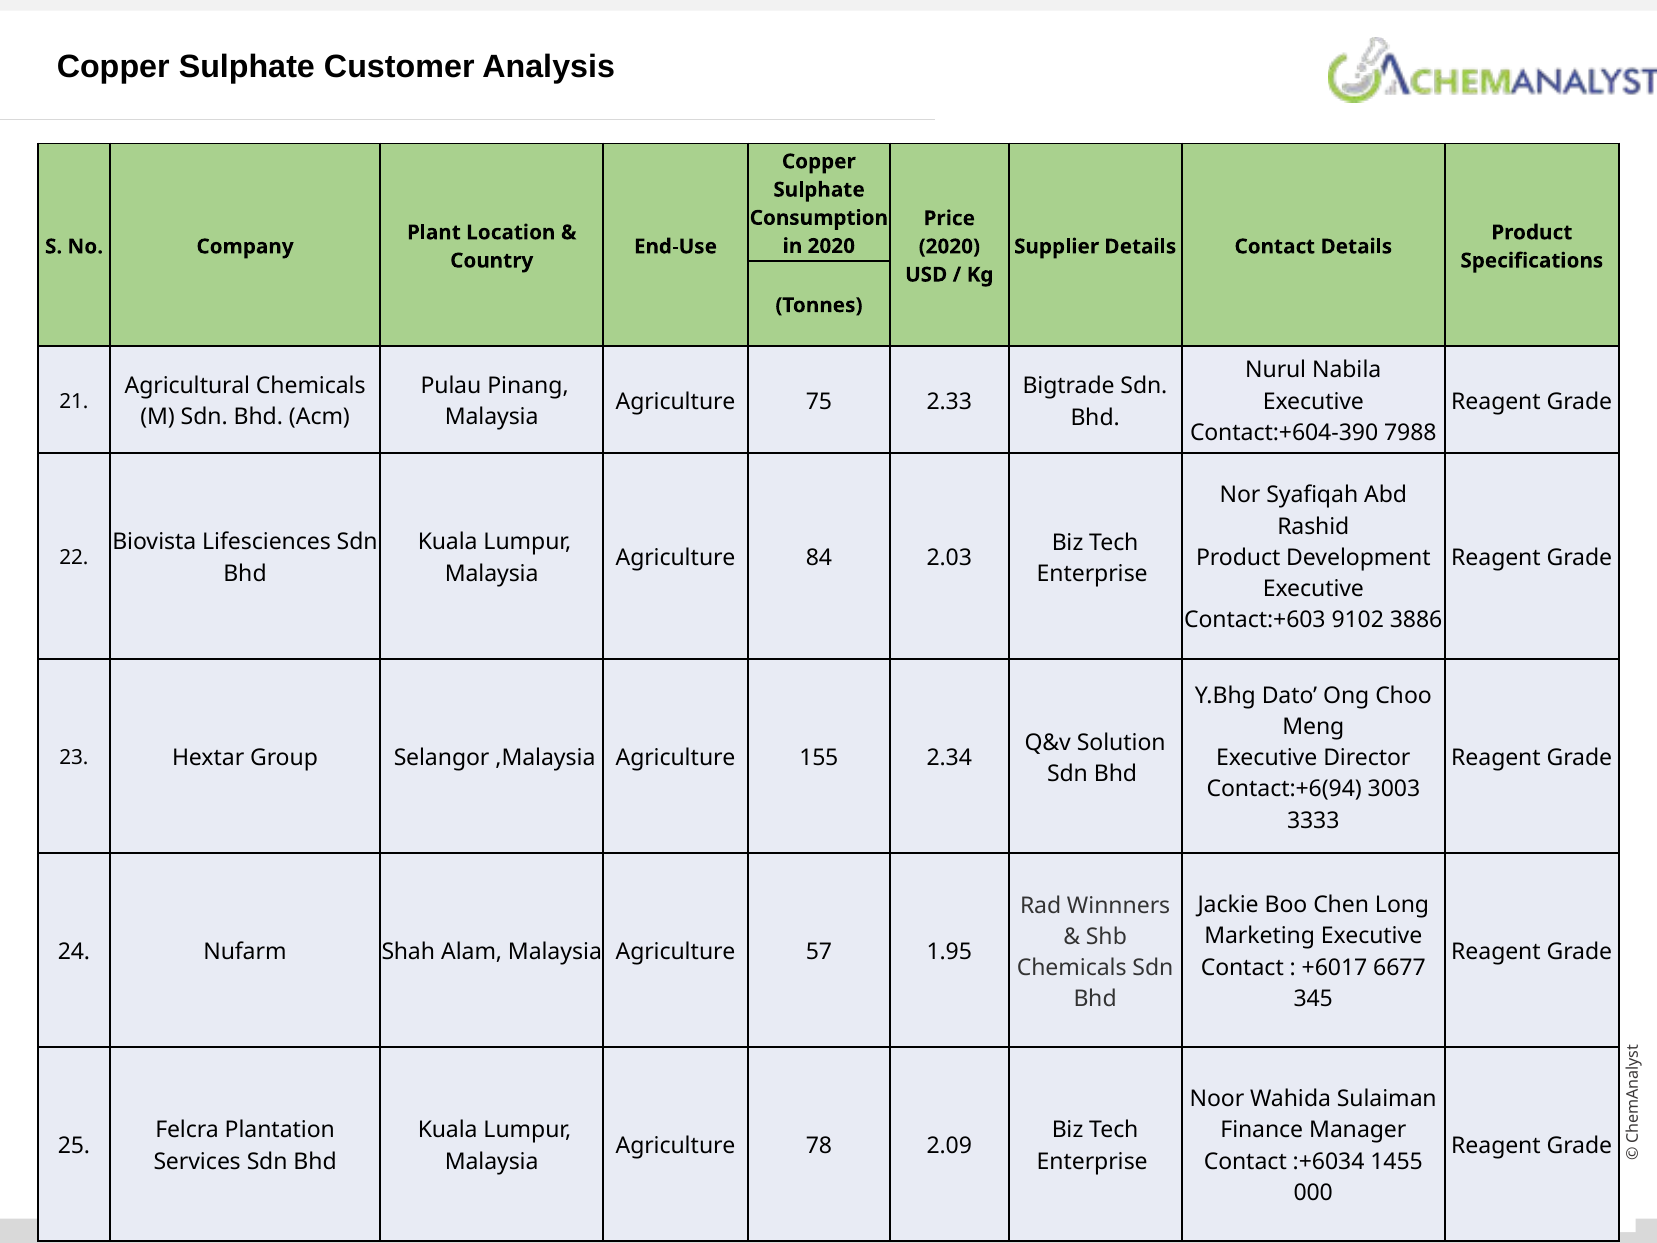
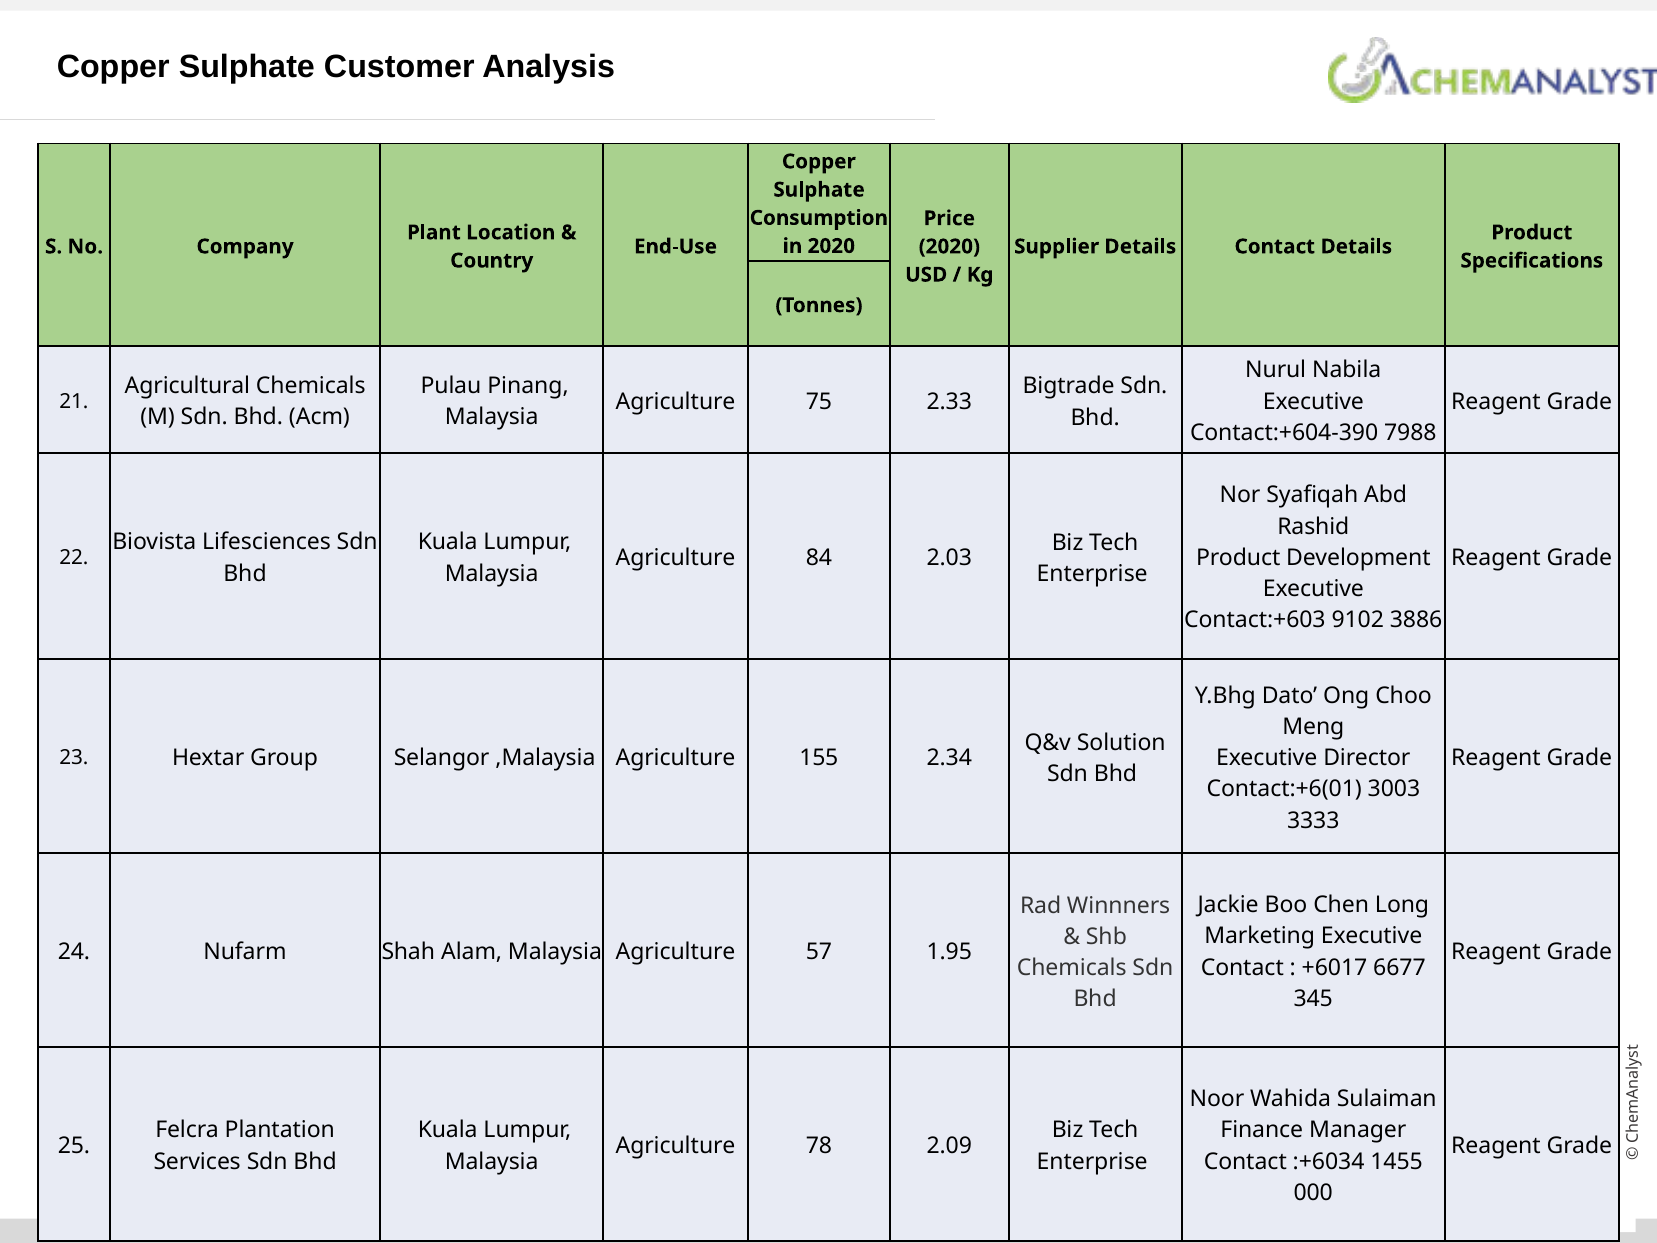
Contact:+6(94: Contact:+6(94 -> Contact:+6(01 (1284, 789)
